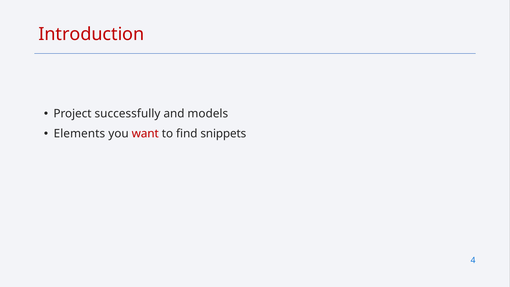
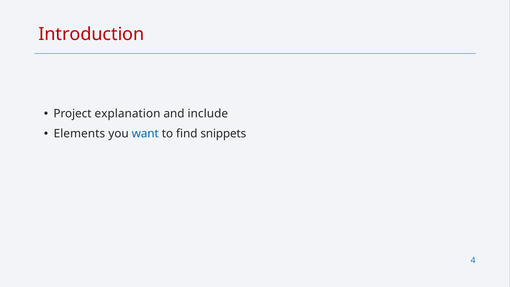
successfully: successfully -> explanation (127, 114)
models: models -> include (208, 114)
want colour: red -> blue (145, 134)
